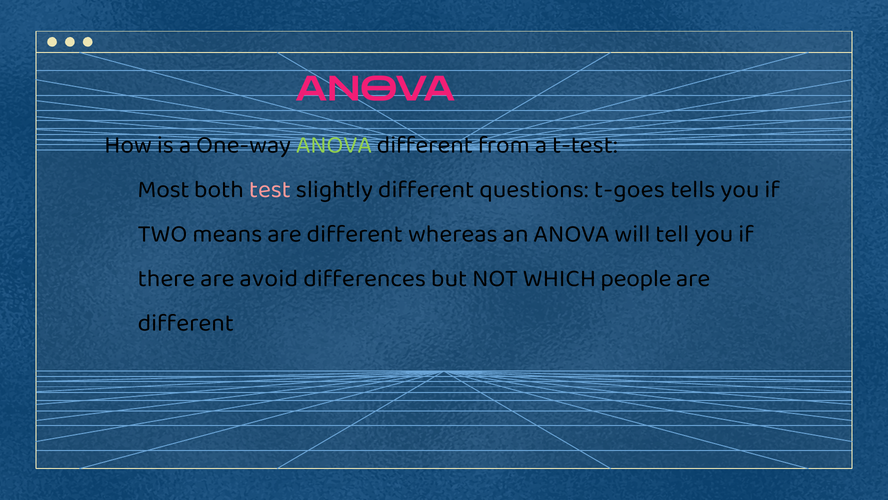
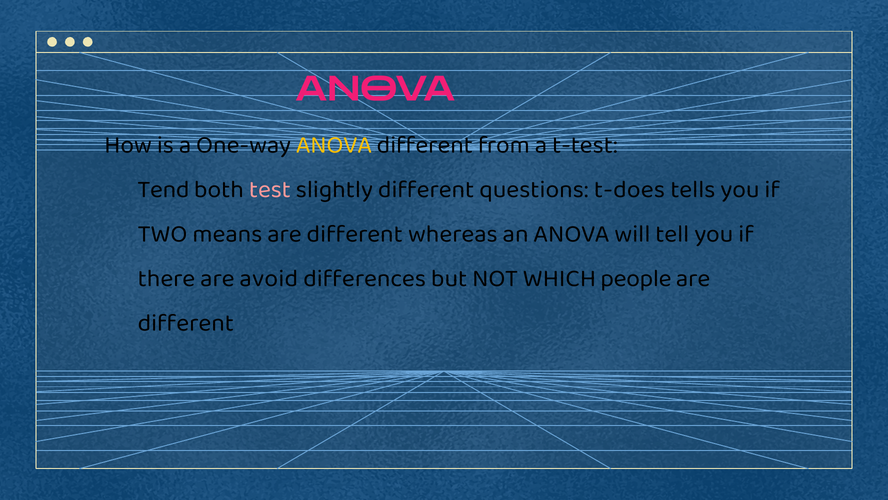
ANOVA colour: light green -> yellow (334, 145)
Most: Most -> Tend (163, 189)
t-goes: t-goes -> t-does (629, 189)
